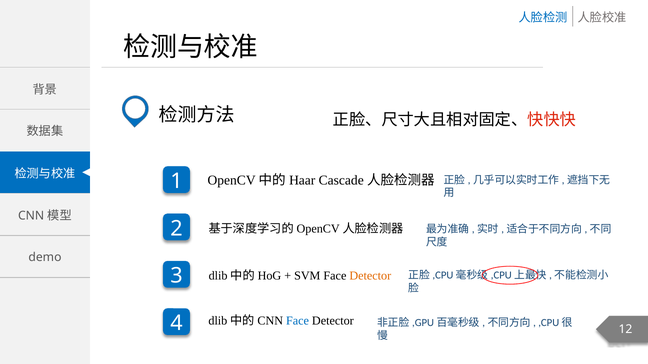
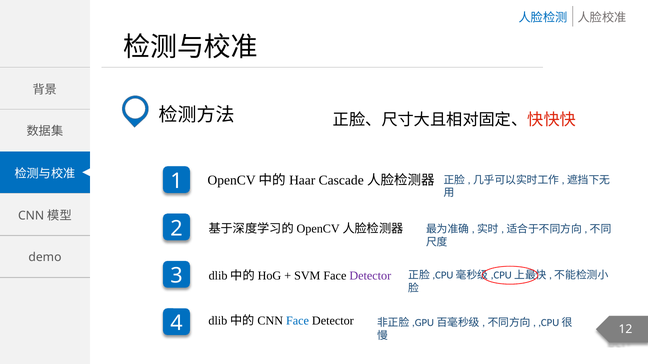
Detector colour: orange -> purple (370, 276)
